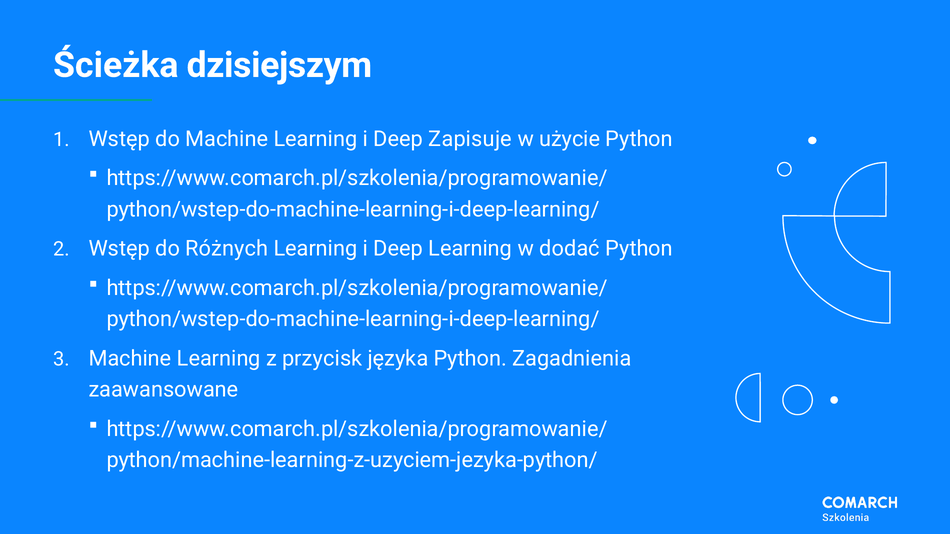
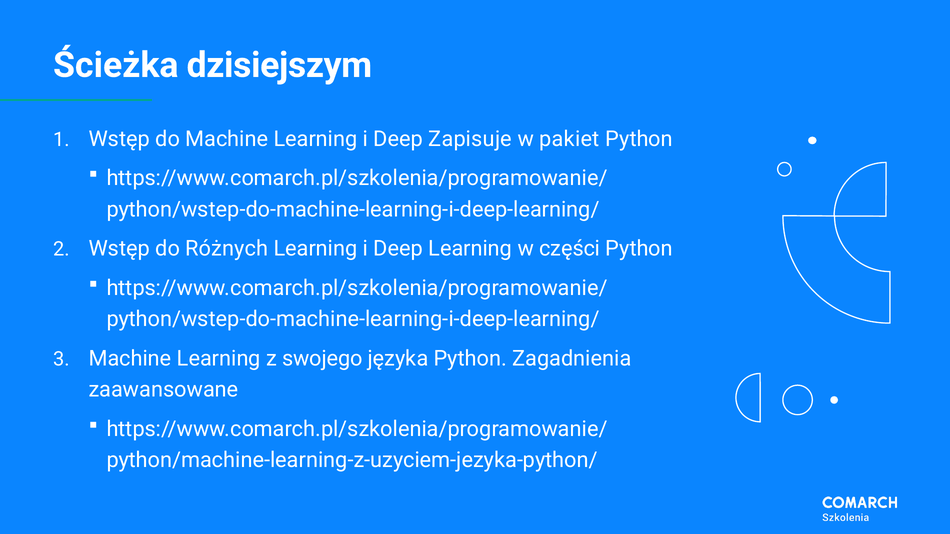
użycie: użycie -> pakiet (570, 139)
dodać: dodać -> części (570, 249)
przycisk: przycisk -> swojego (322, 359)
